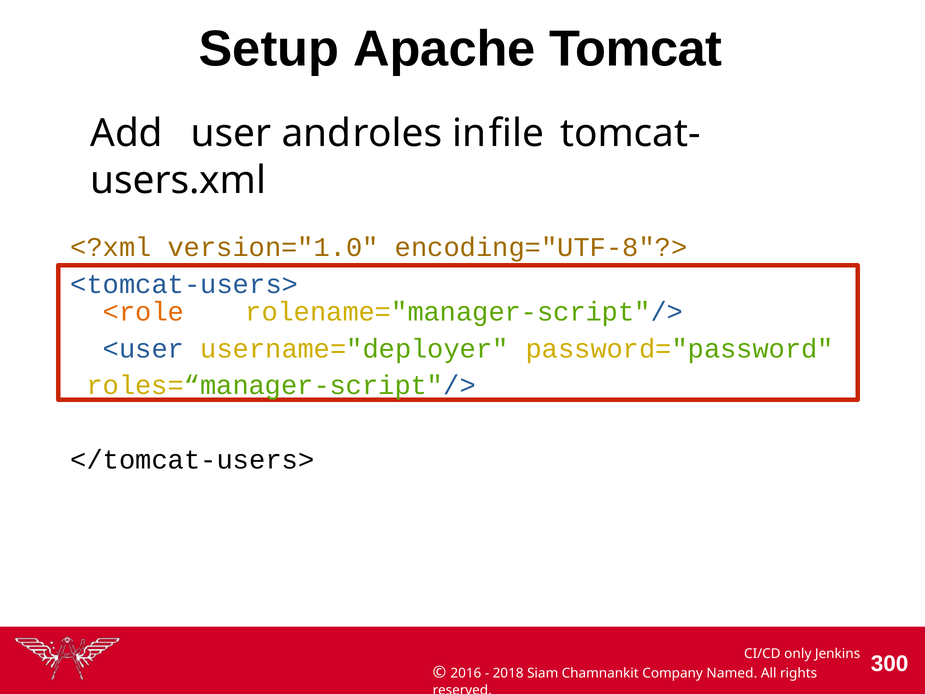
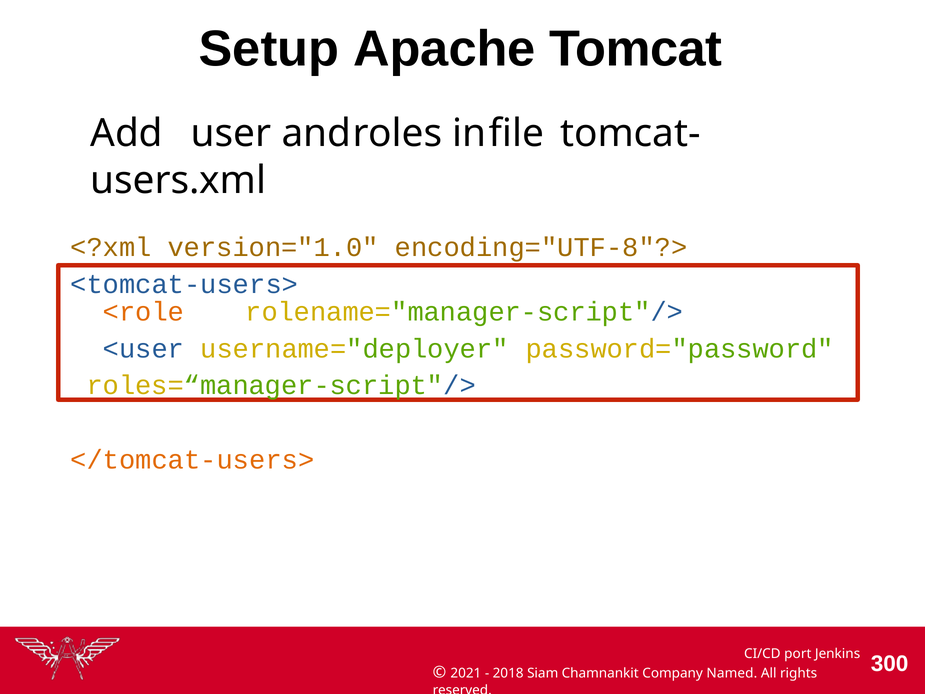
</tomcat-users> colour: black -> orange (192, 460)
only: only -> port (798, 654)
2016: 2016 -> 2021 (466, 673)
